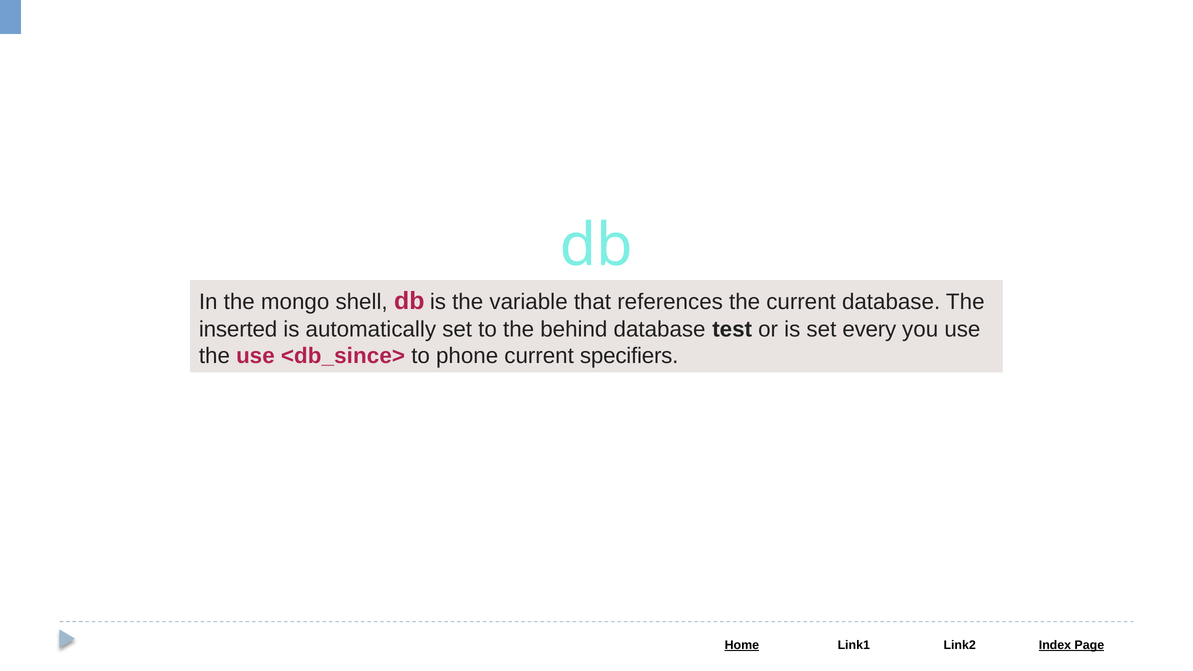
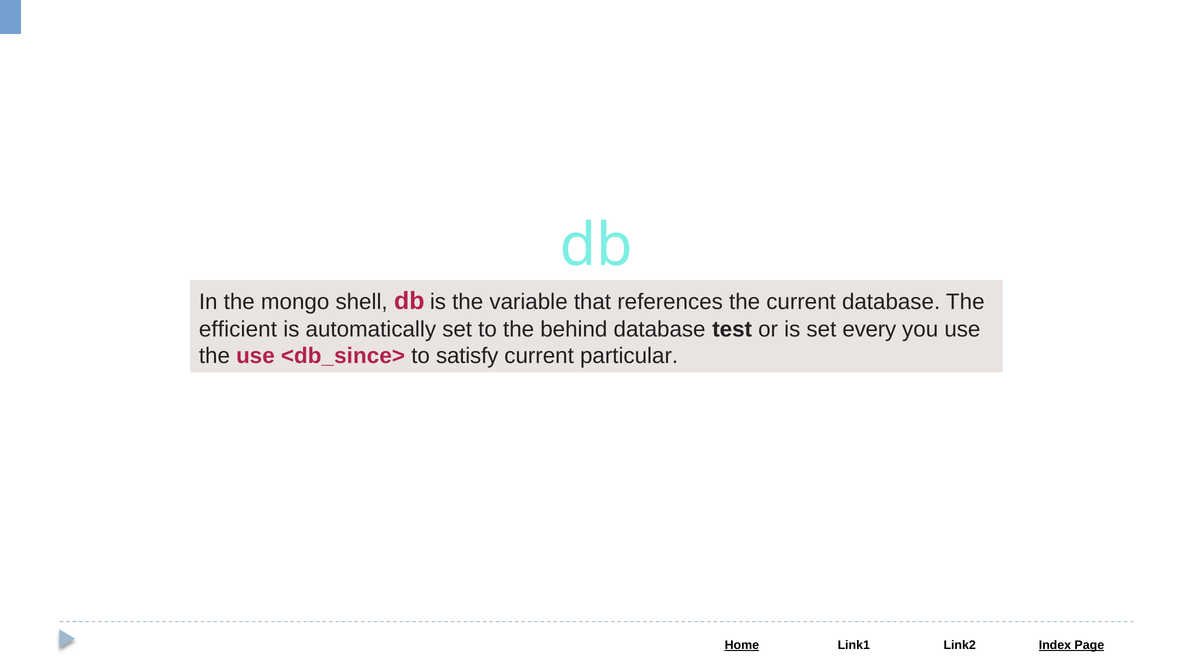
inserted: inserted -> efficient (238, 329)
phone: phone -> satisfy (467, 356)
specifiers: specifiers -> particular (629, 356)
